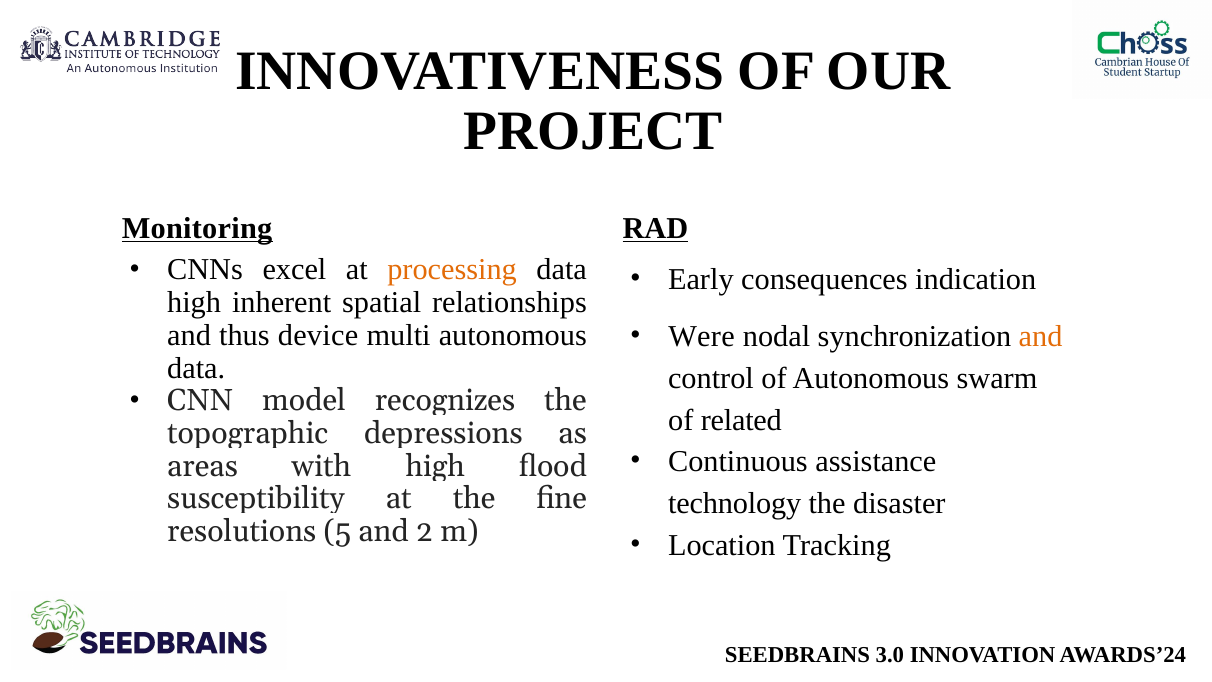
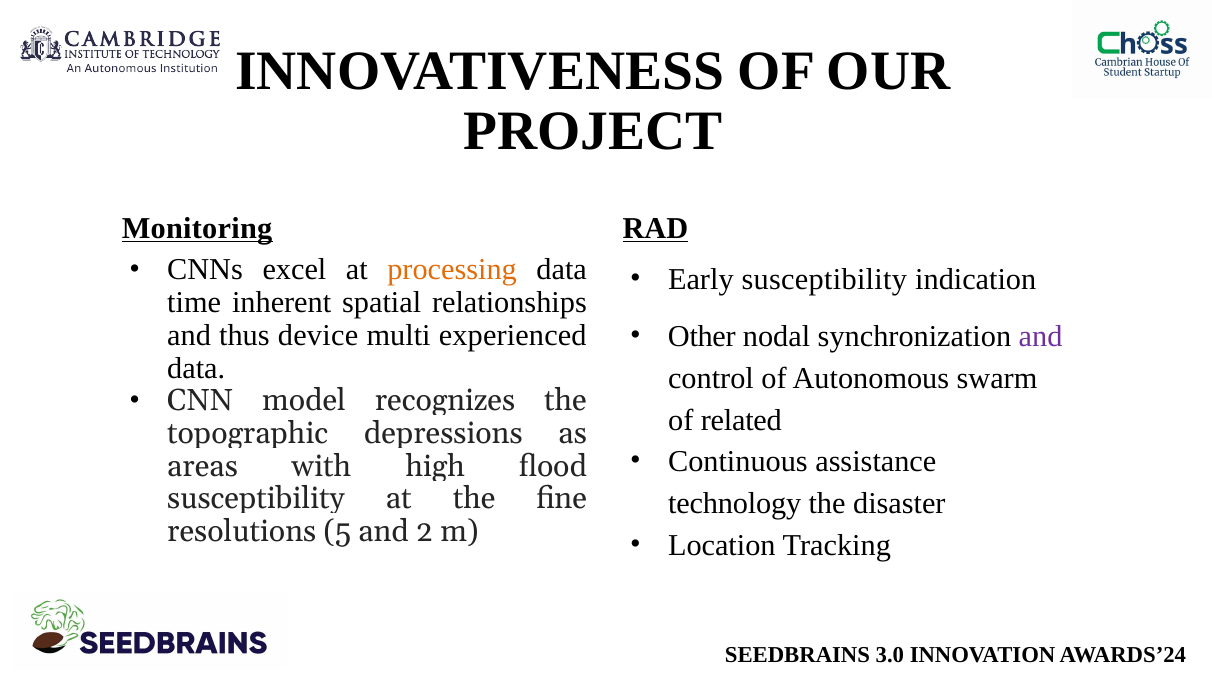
Early consequences: consequences -> susceptibility (824, 279)
high: high -> time (194, 302)
Were: Were -> Other (702, 336)
and colour: orange -> purple (1041, 336)
multi autonomous: autonomous -> experienced (513, 335)
